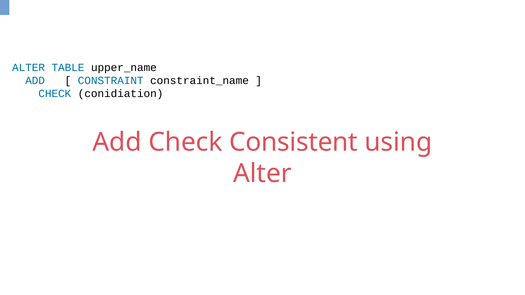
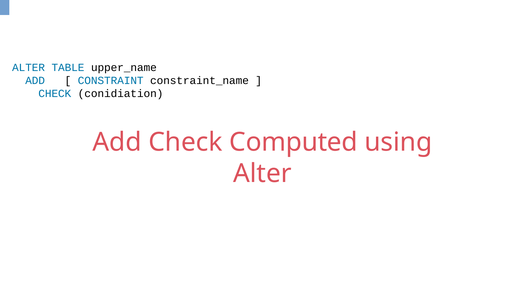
Consistent: Consistent -> Computed (294, 142)
